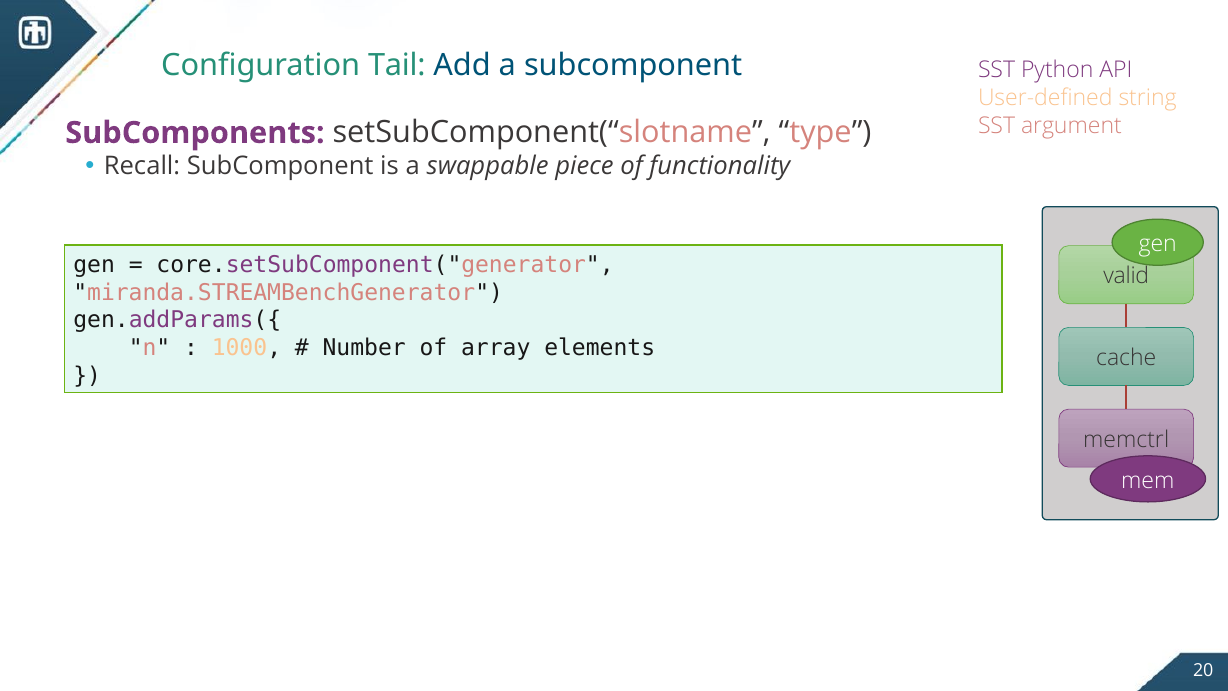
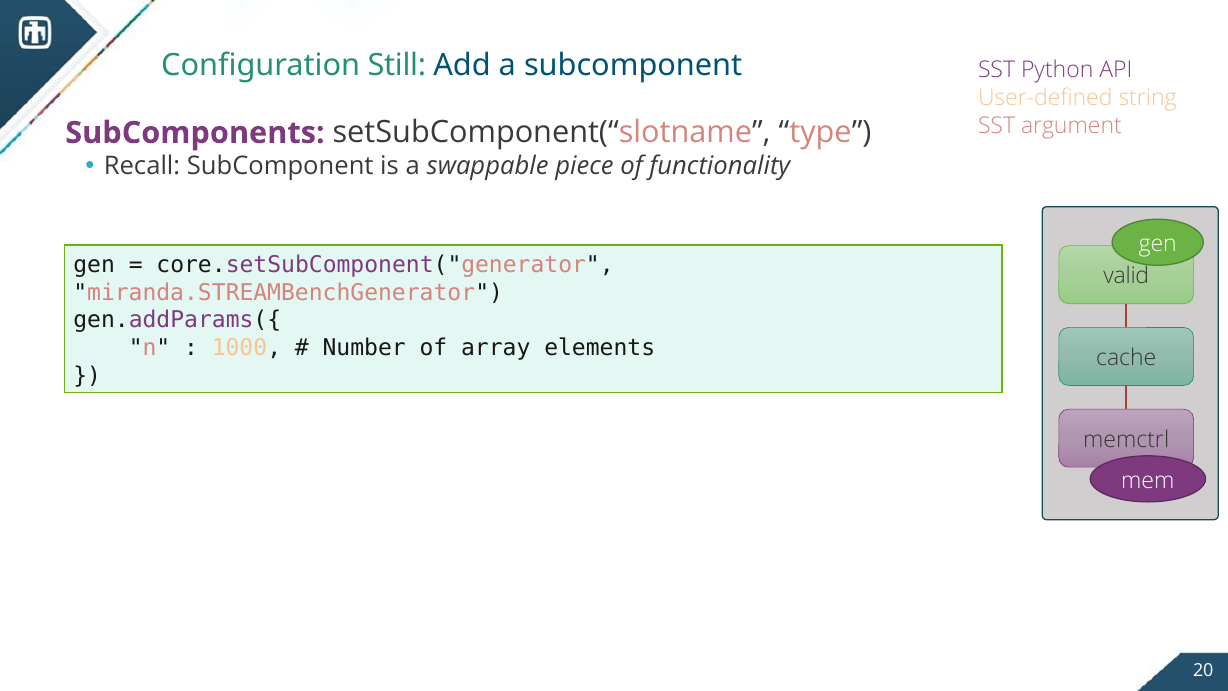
Tail: Tail -> Still (397, 65)
